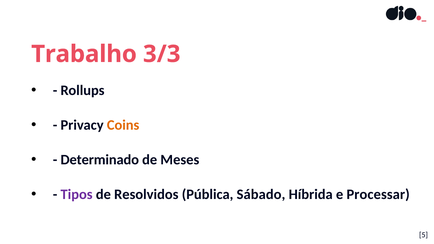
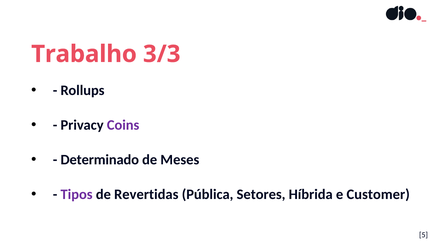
Coins colour: orange -> purple (123, 125)
Resolvidos: Resolvidos -> Revertidas (146, 195)
Sábado: Sábado -> Setores (261, 195)
Processar: Processar -> Customer (378, 195)
